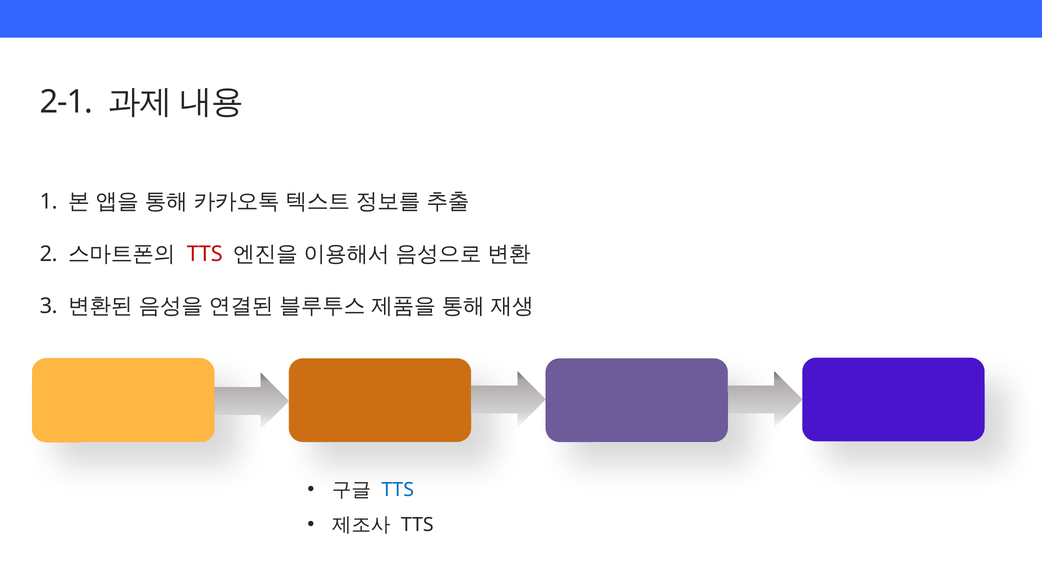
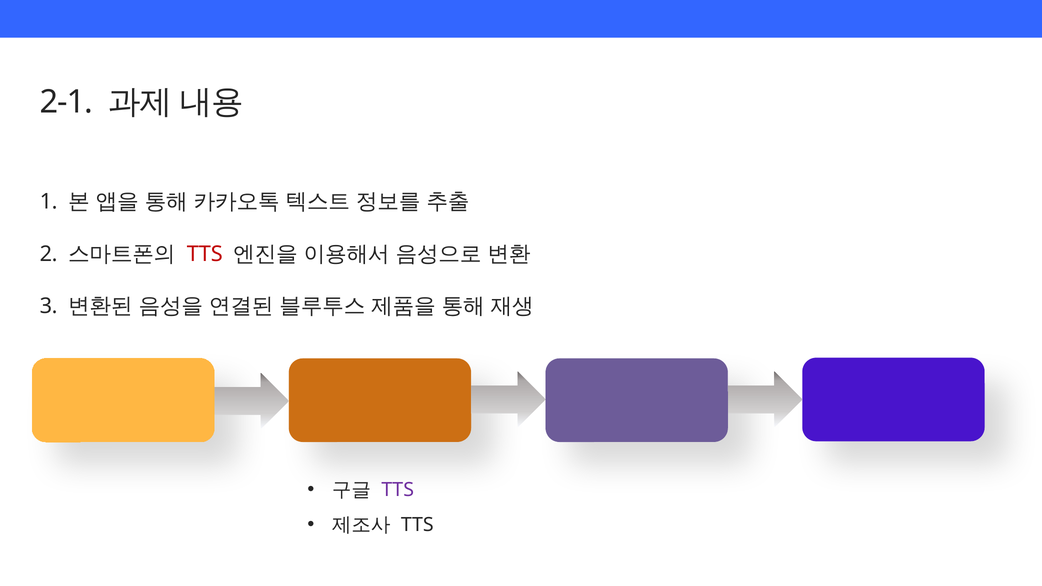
TTS colour: blue -> purple (398, 490)
